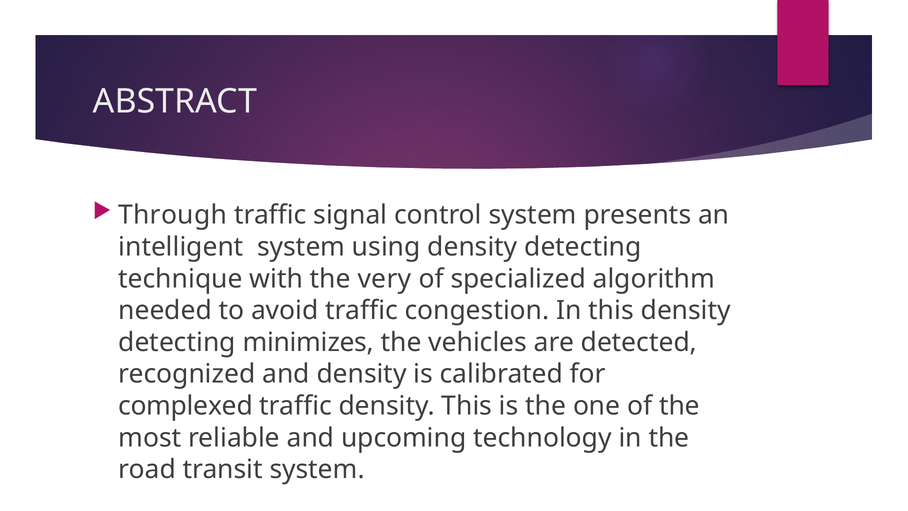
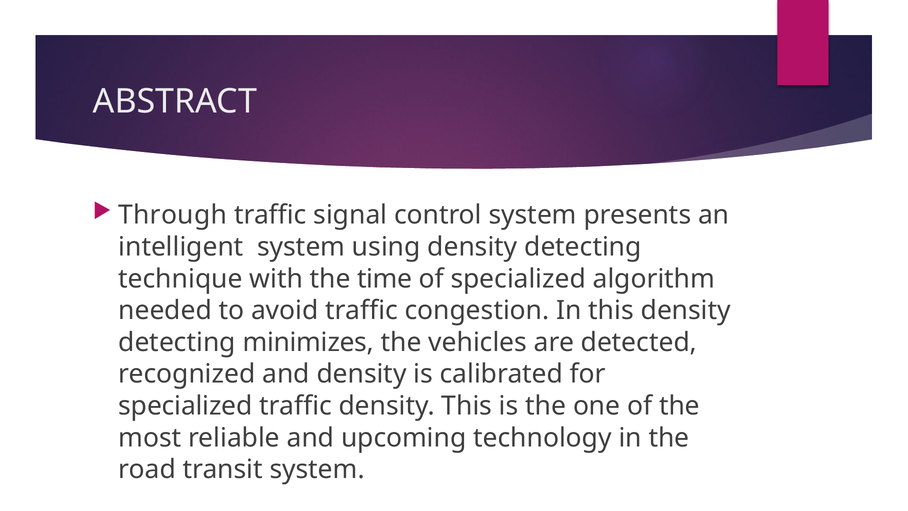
very: very -> time (385, 279)
complexed: complexed -> specialized (185, 406)
